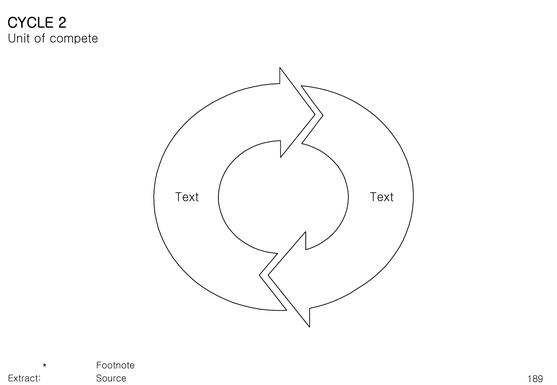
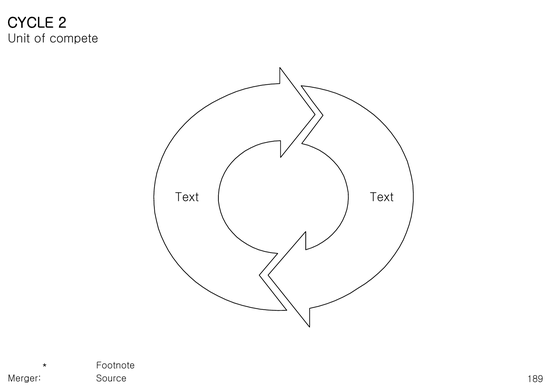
Extract: Extract -> Merger (24, 379)
